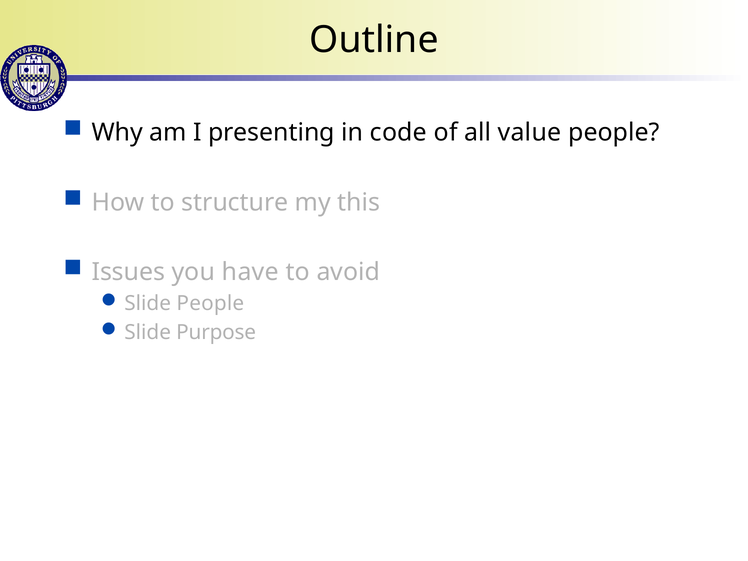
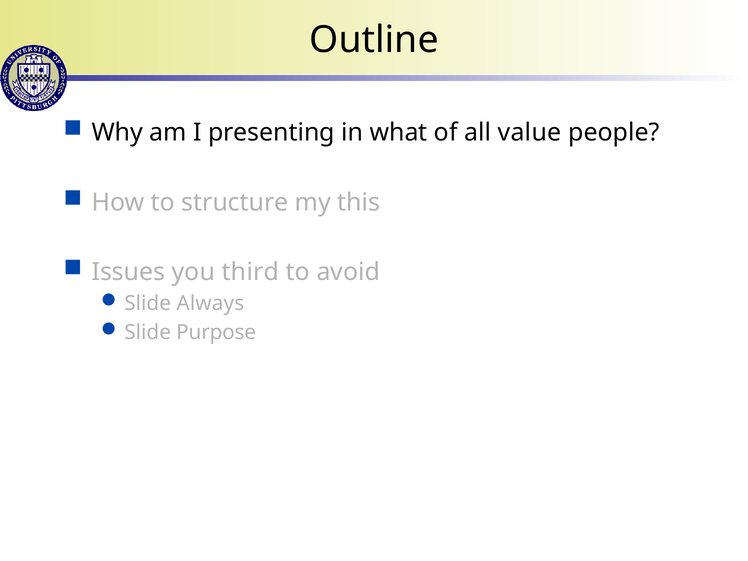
code: code -> what (399, 133)
have: have -> third (250, 272)
Slide People: People -> Always (210, 304)
